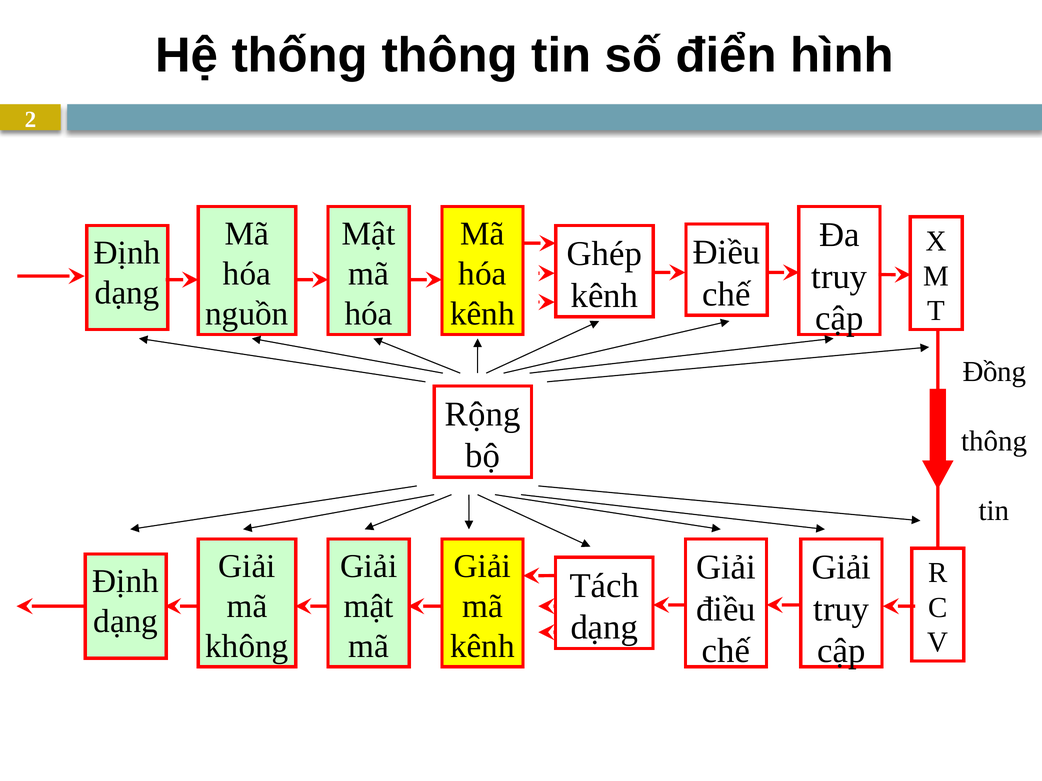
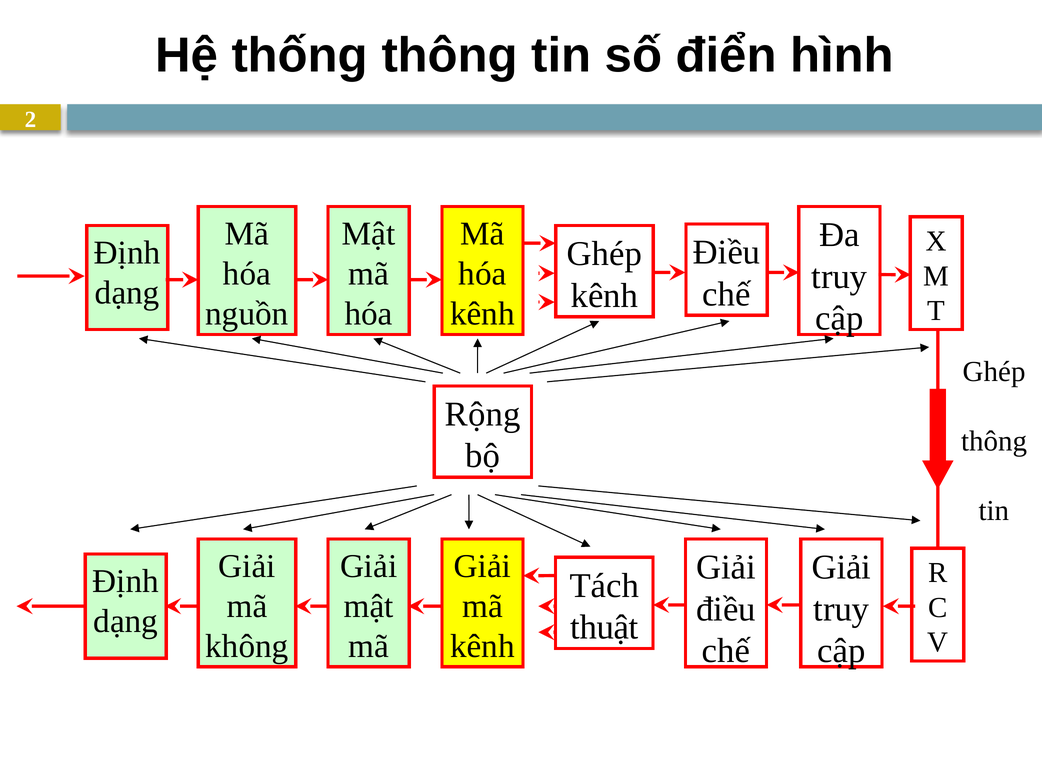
Đồng: Đồng -> Ghép (994, 372)
dạng: dạng -> thuật (604, 628)
